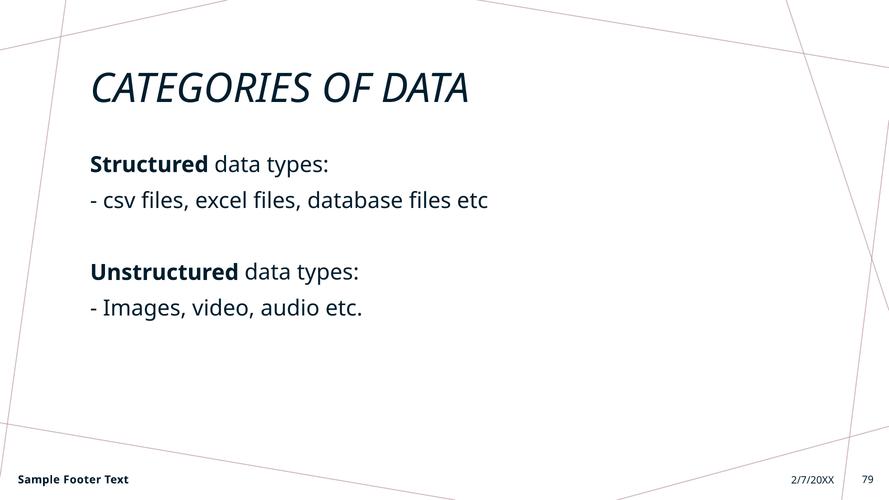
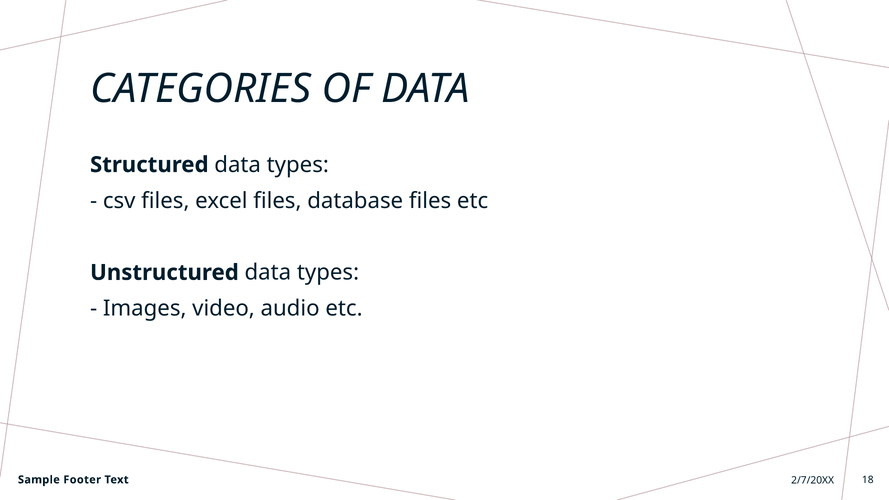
79: 79 -> 18 (868, 480)
